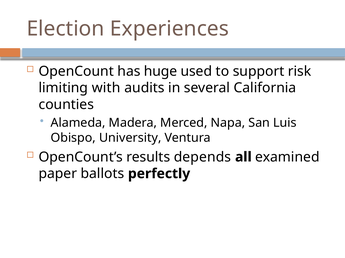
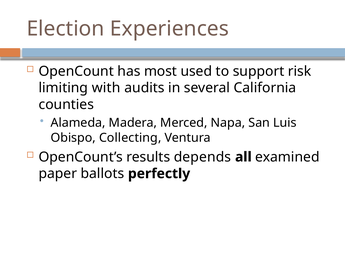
huge: huge -> most (160, 71)
University: University -> Collecting (130, 138)
